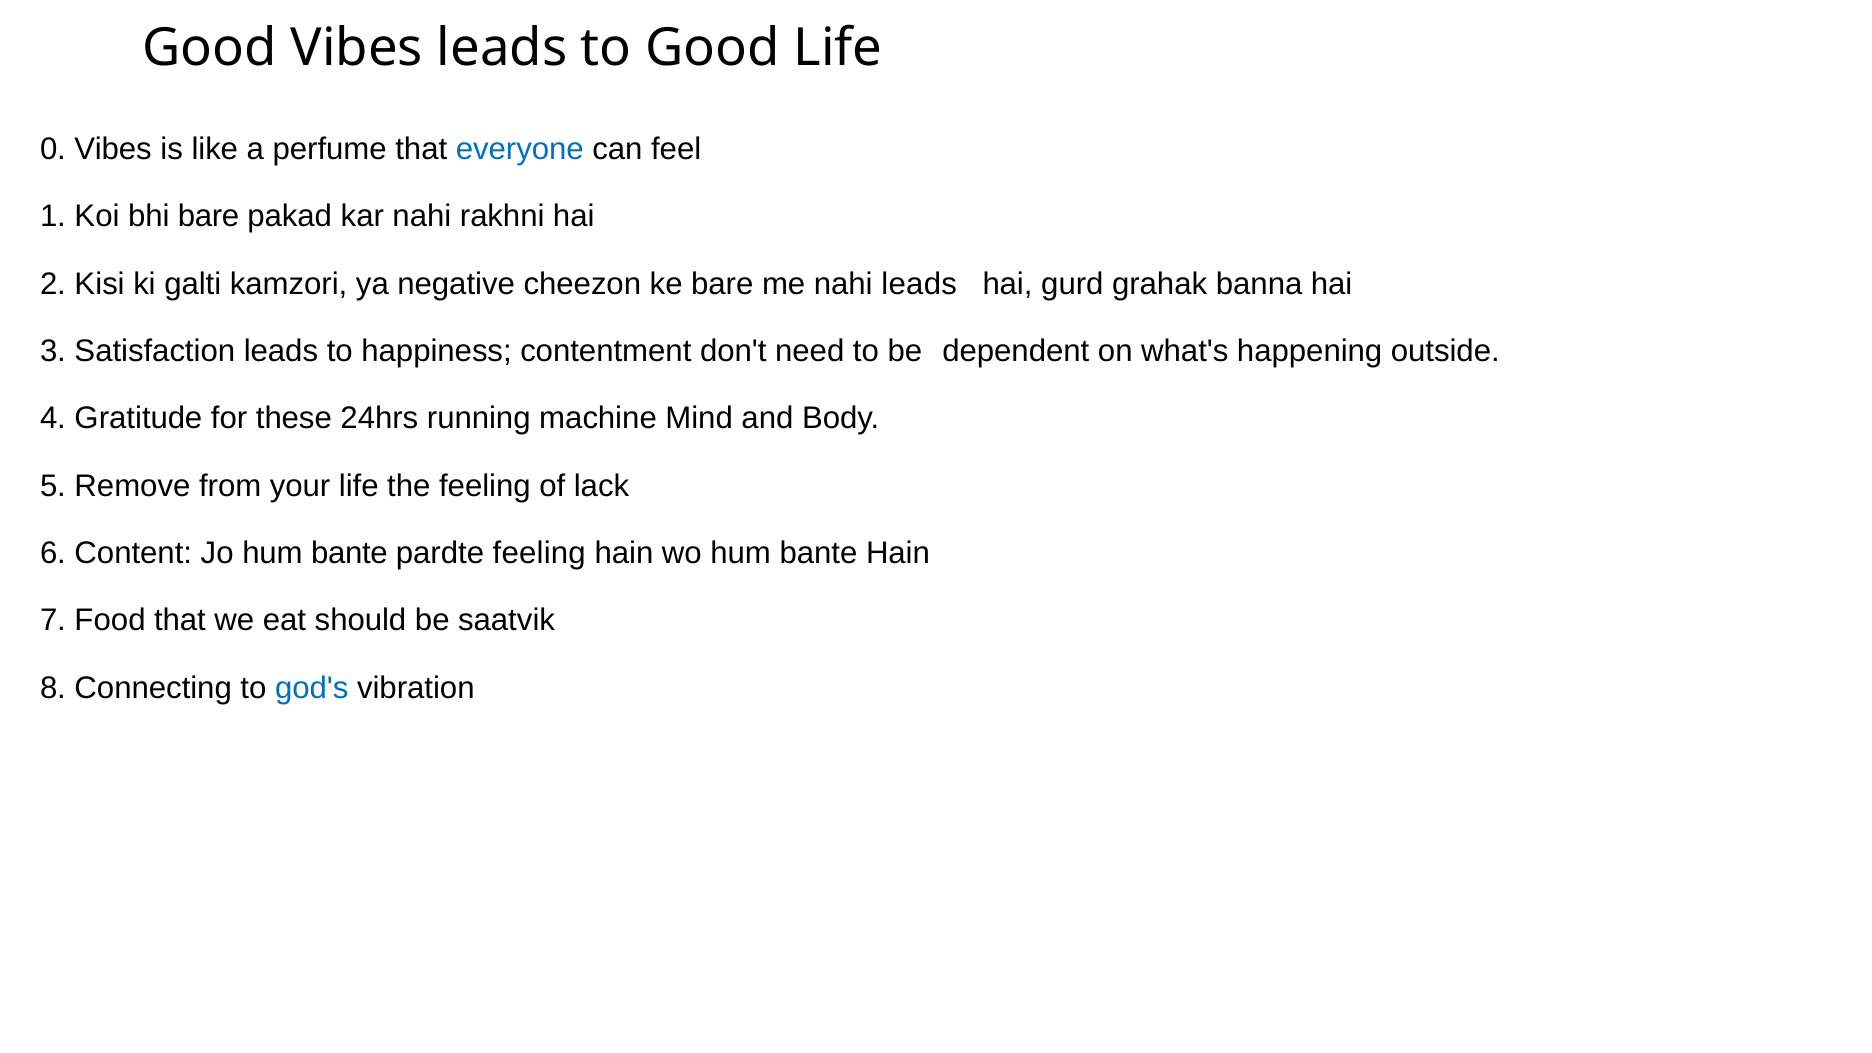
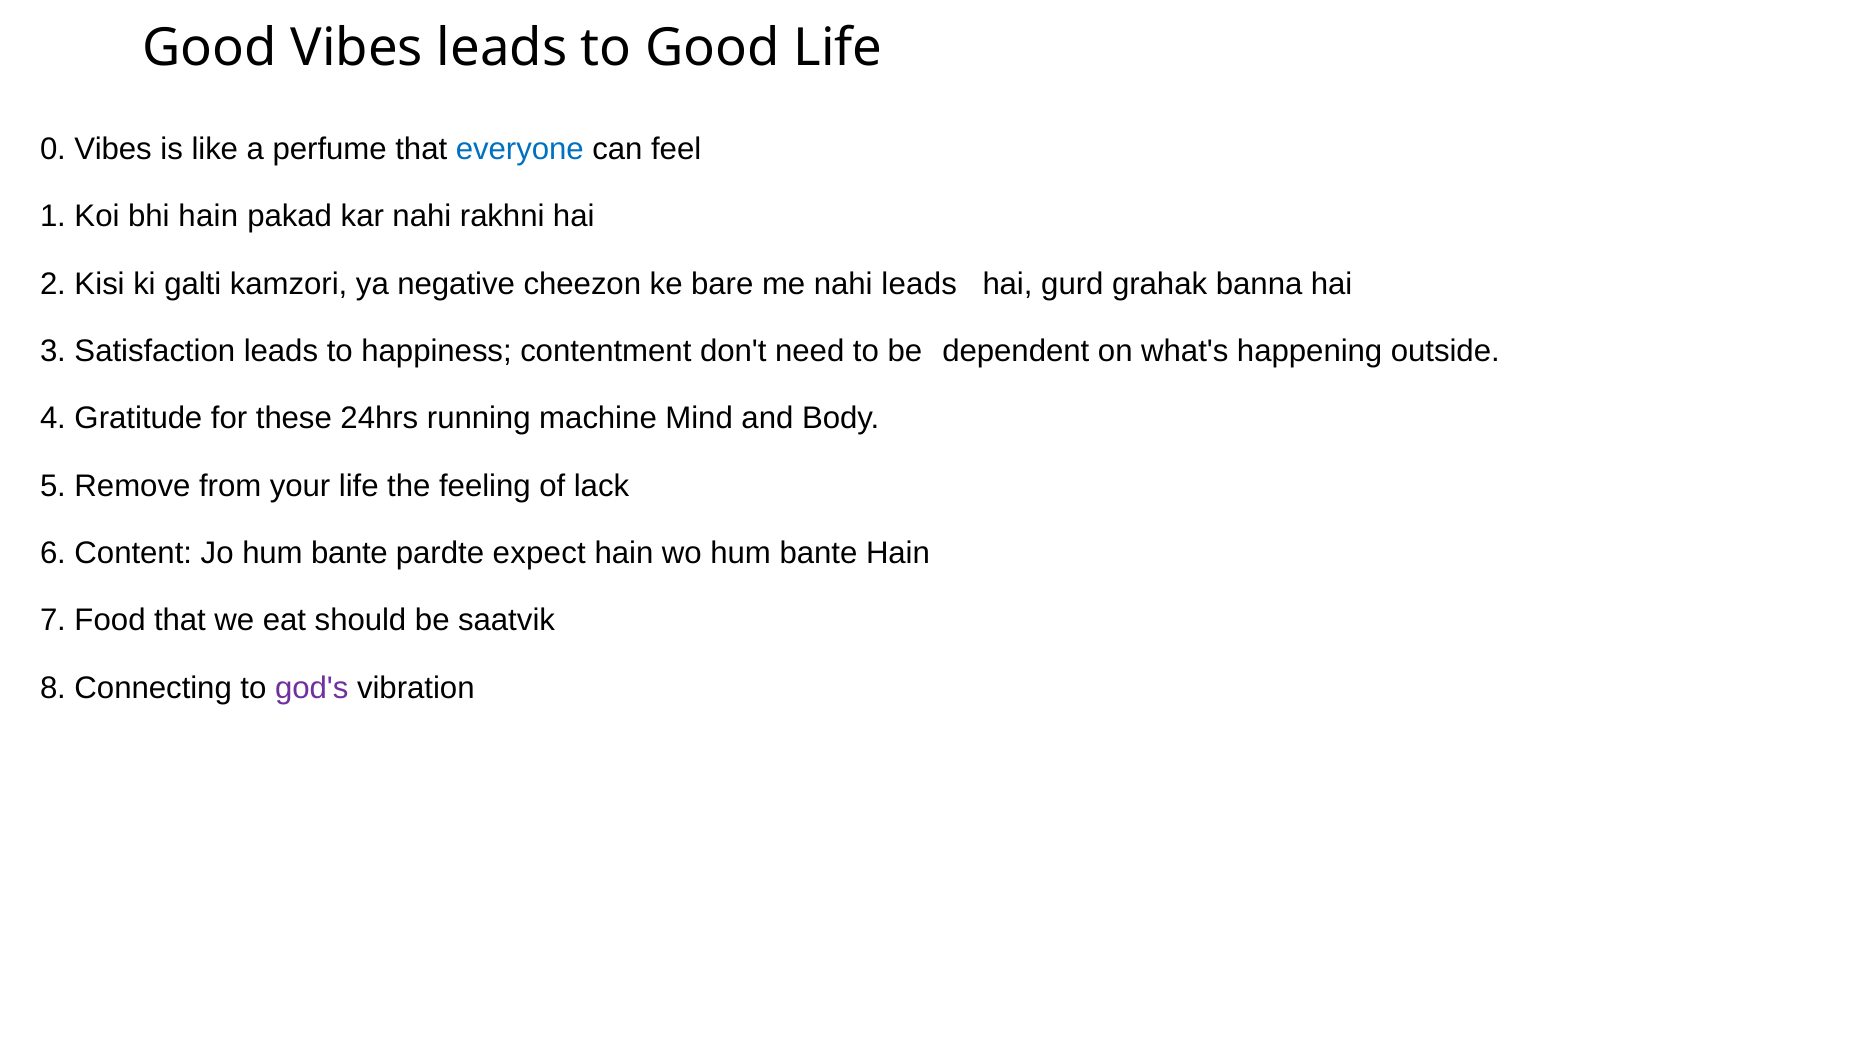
bhi bare: bare -> hain (208, 217)
pardte feeling: feeling -> expect (539, 553)
god's colour: blue -> purple (312, 688)
